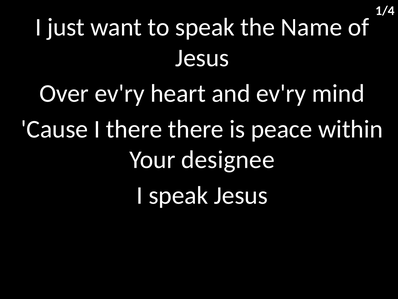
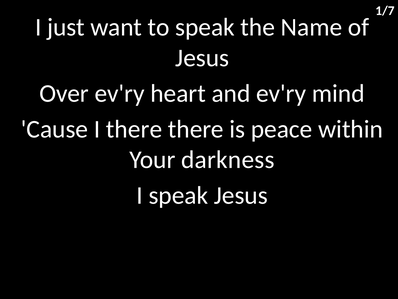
1/4: 1/4 -> 1/7 (385, 11)
designee: designee -> darkness (228, 160)
